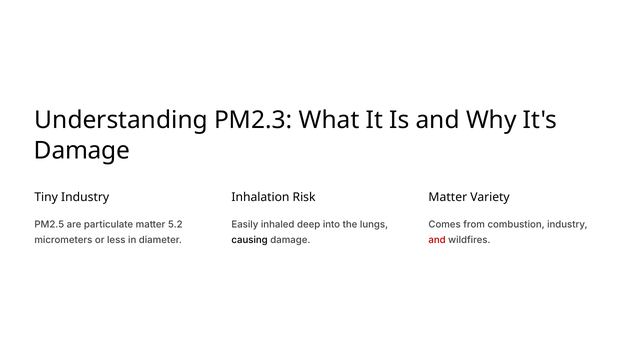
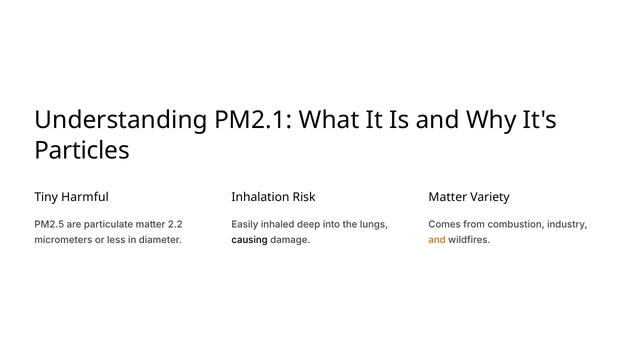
PM2.3: PM2.3 -> PM2.1 (253, 120)
Damage: Damage -> Particles (82, 151)
Tiny Industry: Industry -> Harmful (85, 198)
5.2: 5.2 -> 2.2 (175, 225)
and colour: red -> orange (437, 240)
